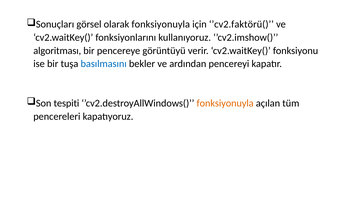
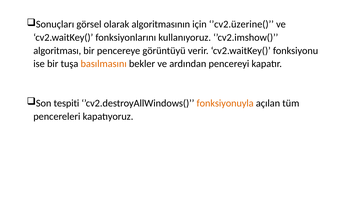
olarak fonksiyonuyla: fonksiyonuyla -> algoritmasının (161, 24)
’cv2.faktörü(: ’cv2.faktörü( -> ’cv2.üzerine( (241, 24)
basılmasını colour: blue -> orange (104, 64)
